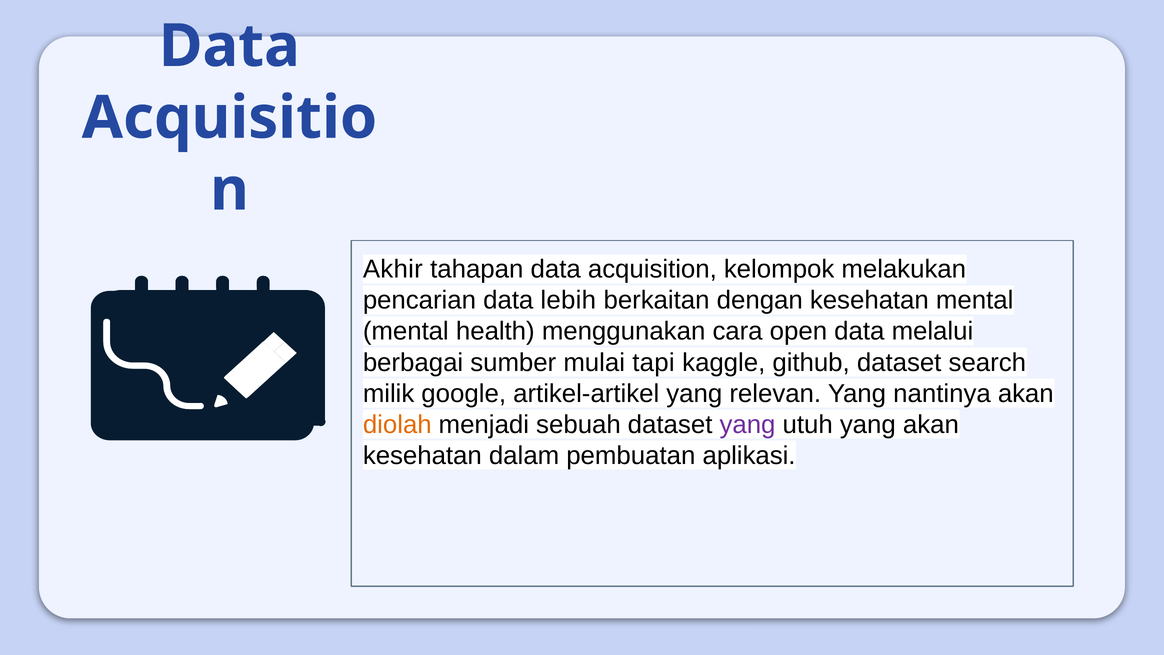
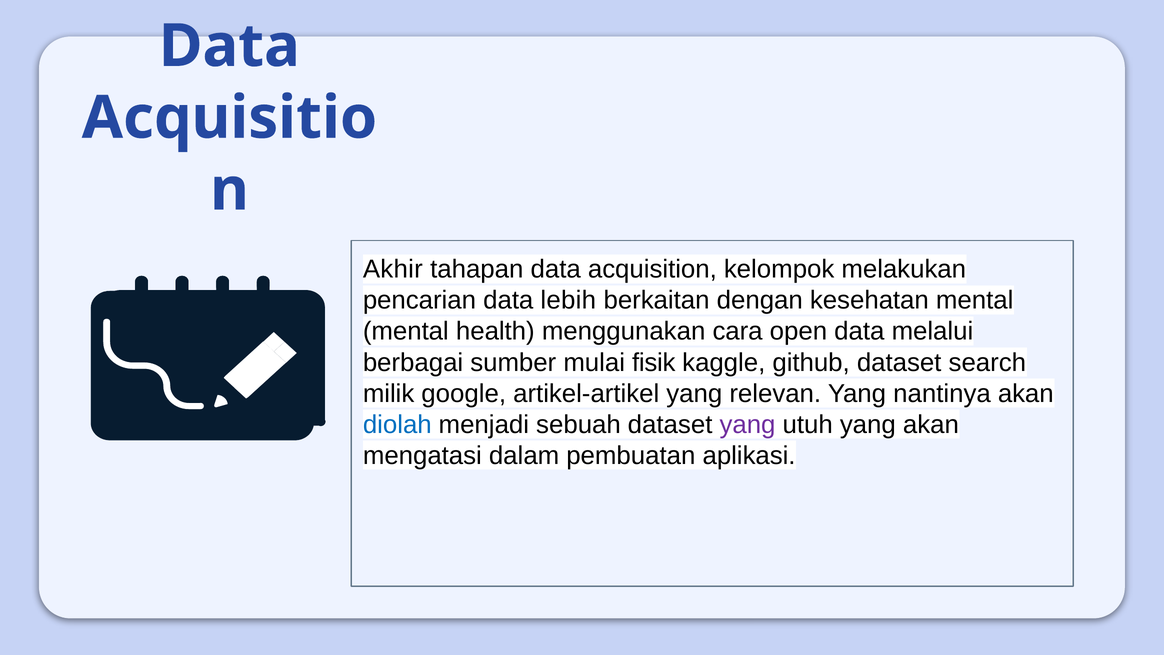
tapi: tapi -> fisik (654, 362)
diolah colour: orange -> blue (397, 424)
kesehatan: kesehatan -> mengatasi (422, 455)
